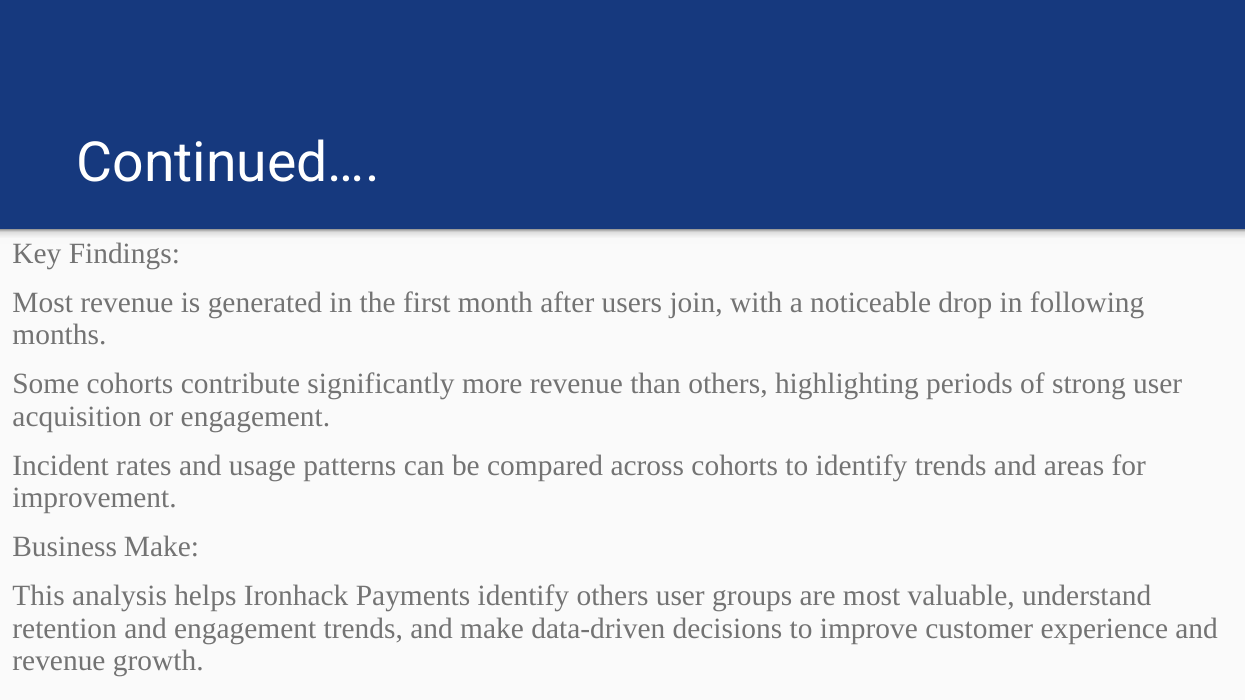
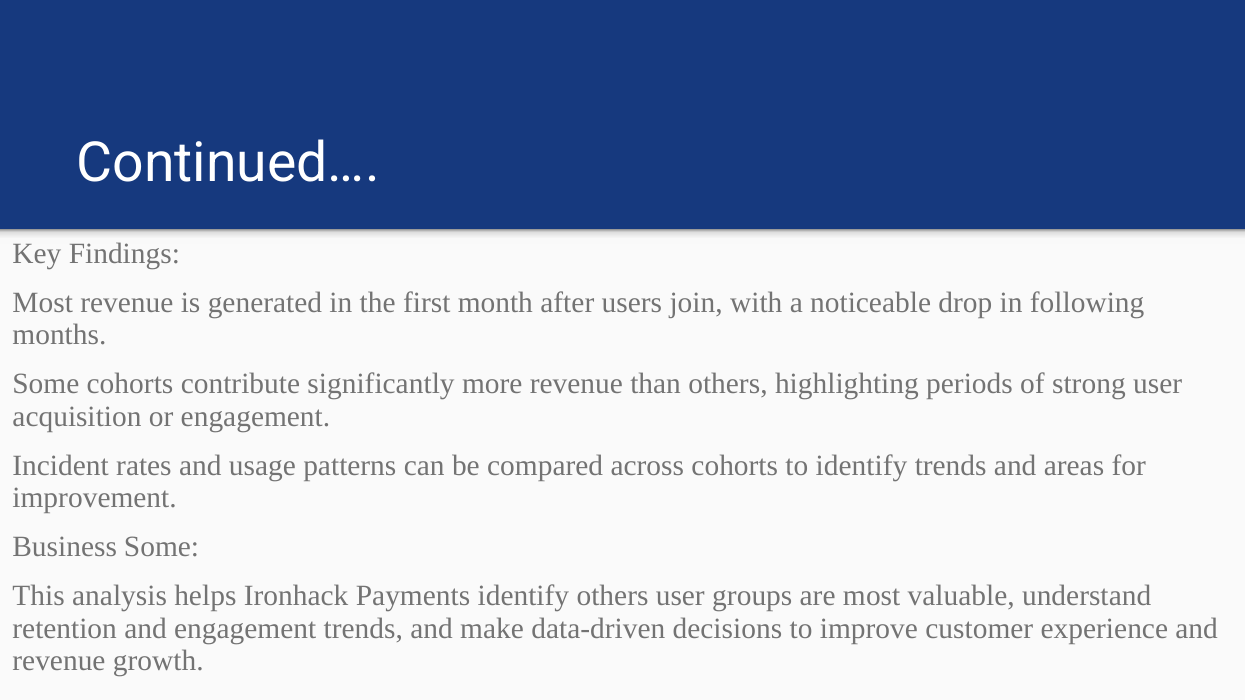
Business Make: Make -> Some (161, 547)
